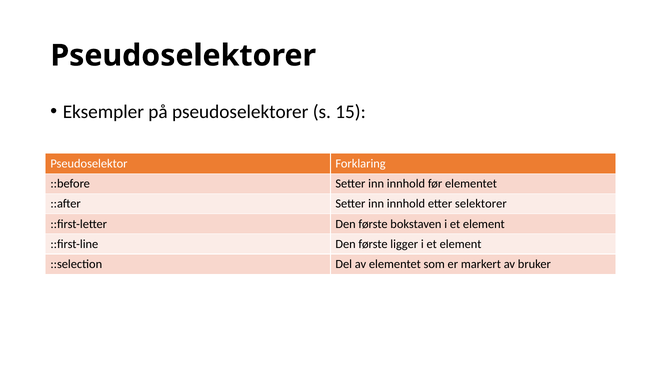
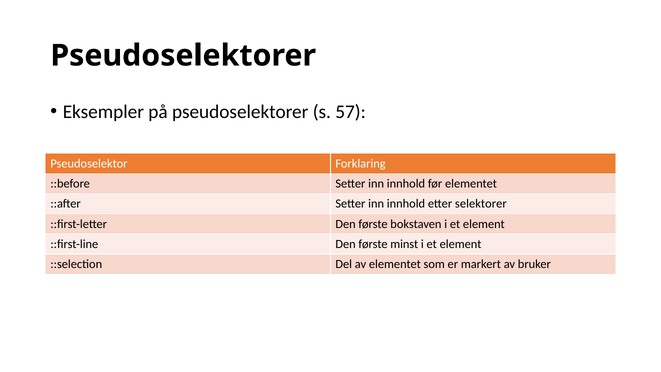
15: 15 -> 57 (351, 112)
ligger: ligger -> minst (404, 244)
